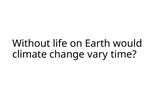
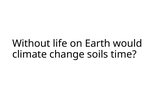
vary: vary -> soils (98, 54)
